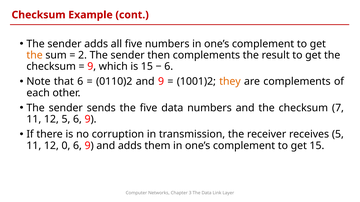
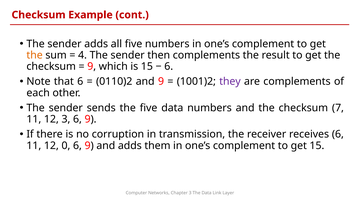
2: 2 -> 4 (83, 55)
they colour: orange -> purple (230, 82)
12 5: 5 -> 3 (66, 120)
receives 5: 5 -> 6 (338, 135)
